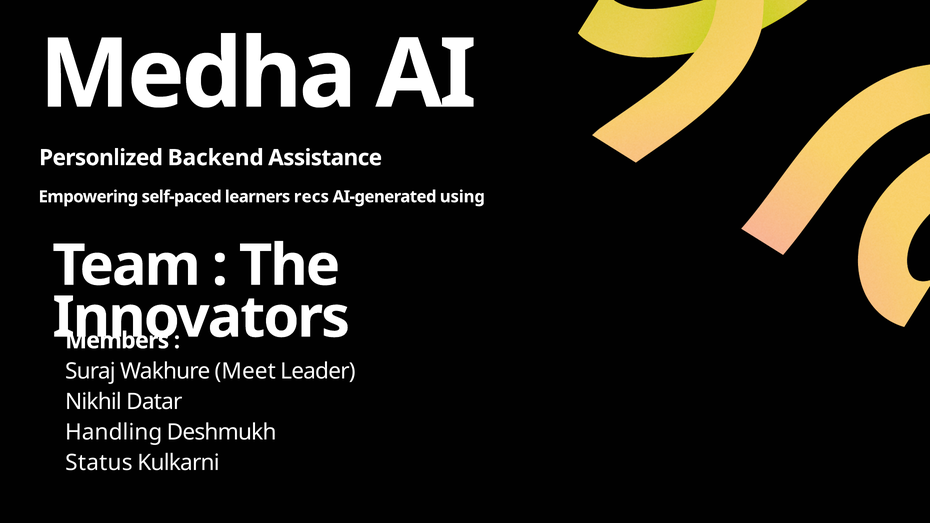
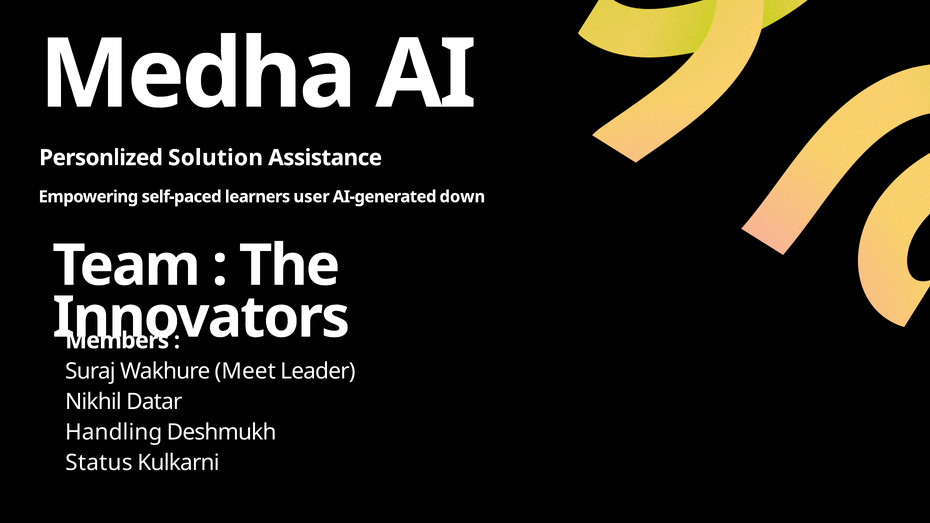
Backend: Backend -> Solution (216, 158)
recs: recs -> user (312, 197)
using: using -> down (462, 197)
